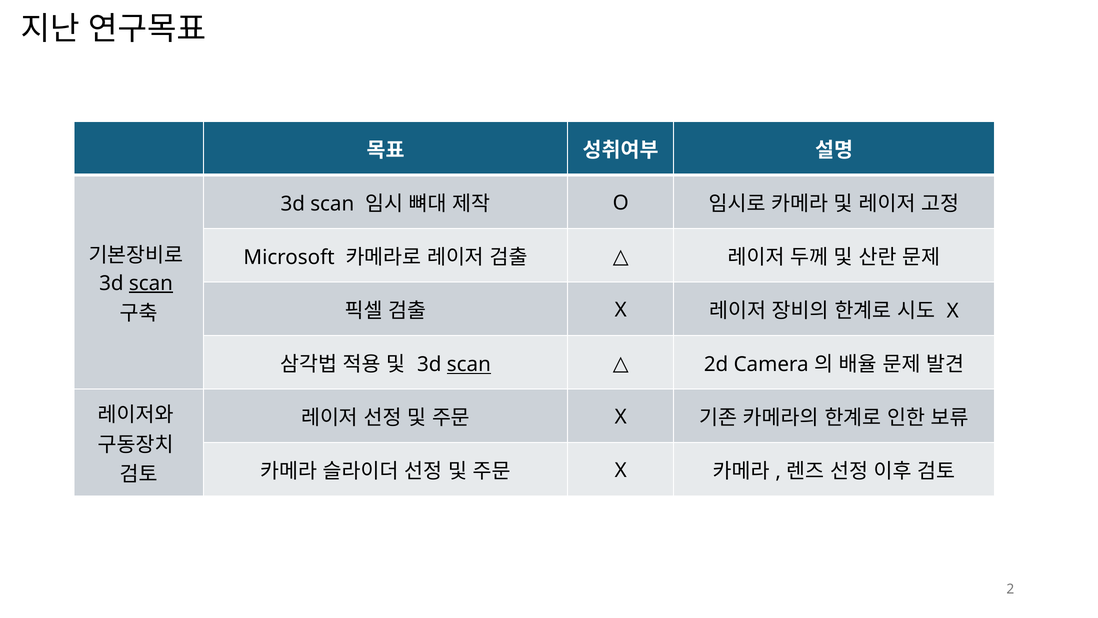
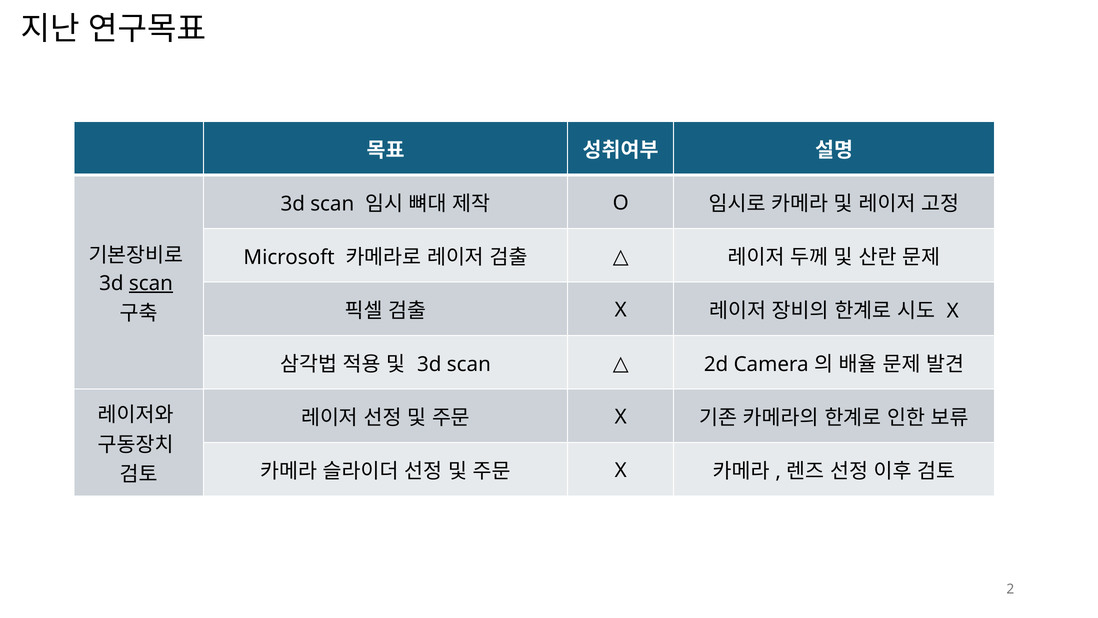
scan underline: present -> none (469, 364)
